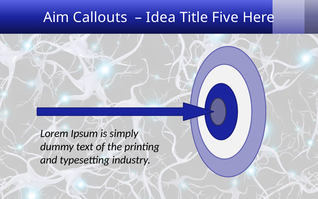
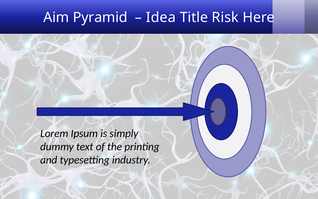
Callouts: Callouts -> Pyramid (100, 18)
Five: Five -> Risk (225, 18)
